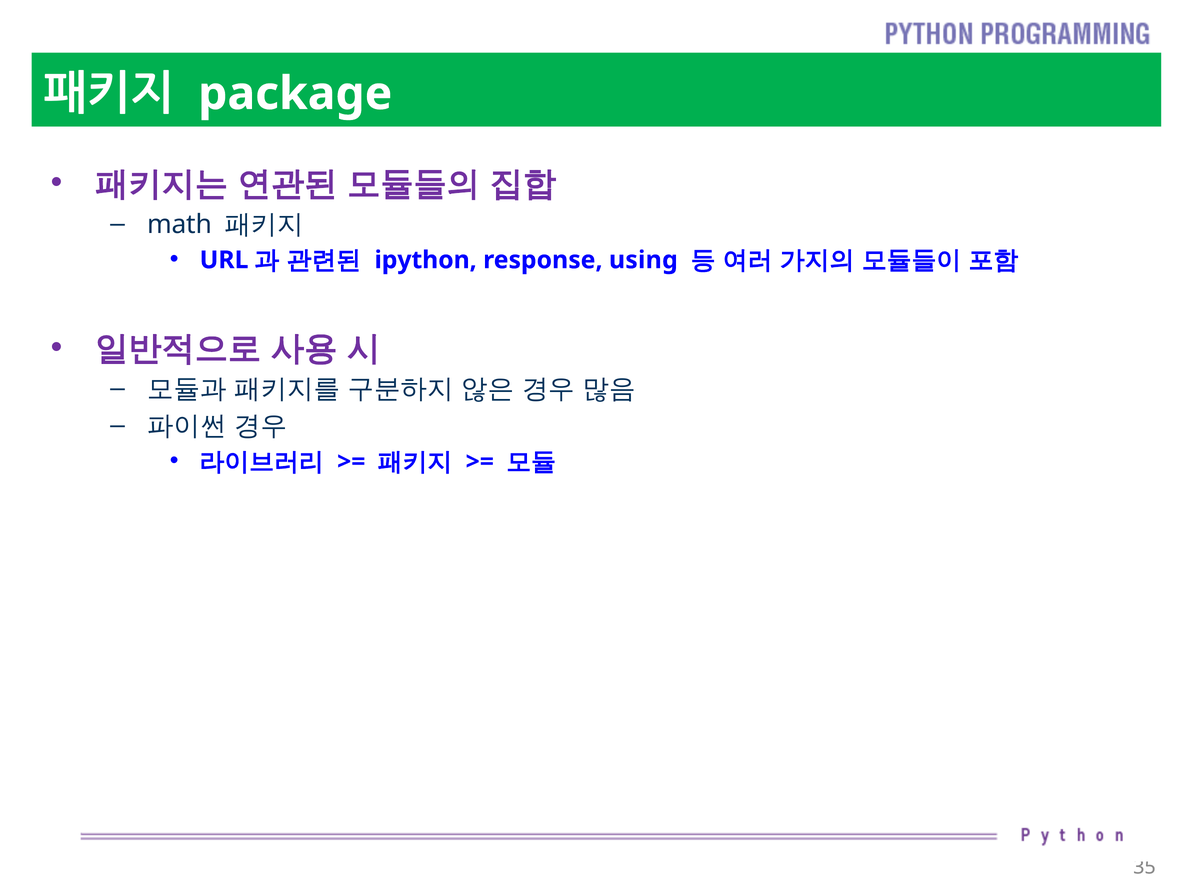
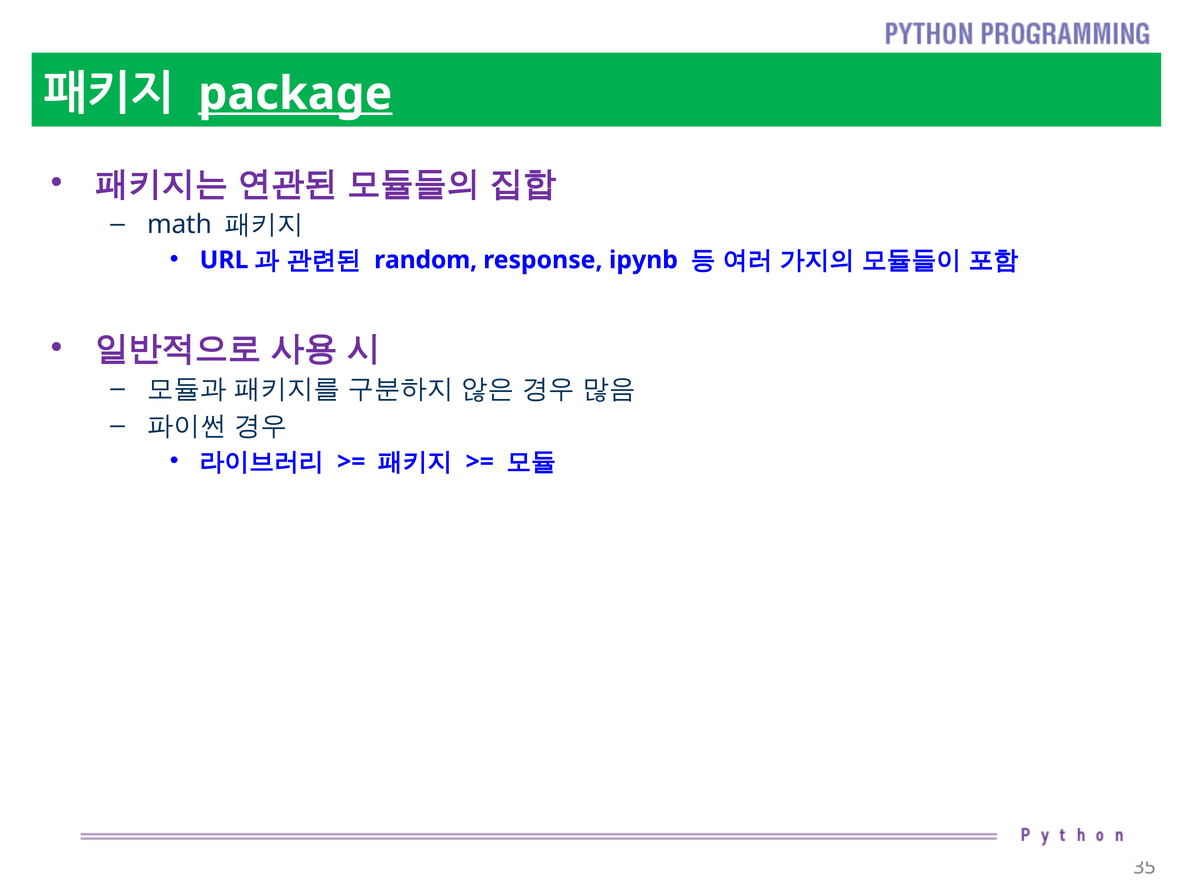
package underline: none -> present (295, 94)
ipython: ipython -> random (426, 260)
using: using -> ipynb (643, 260)
